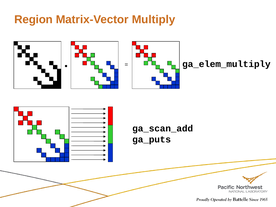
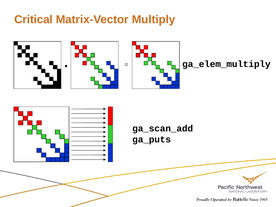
Region: Region -> Critical (34, 19)
